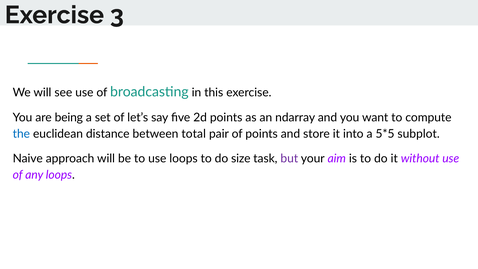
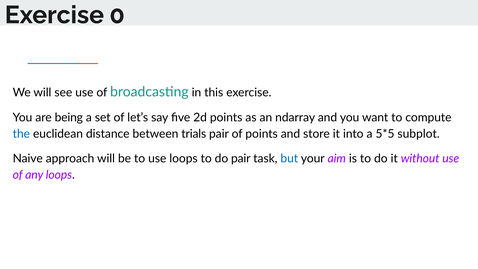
3: 3 -> 0 (117, 15)
total: total -> trials (194, 134)
do size: size -> pair (241, 158)
but colour: purple -> blue (289, 158)
